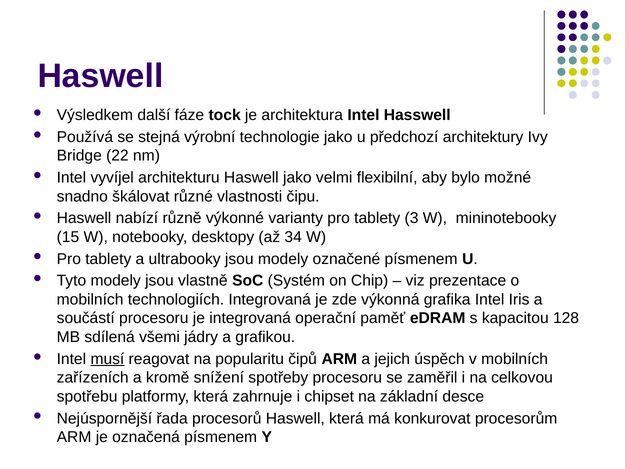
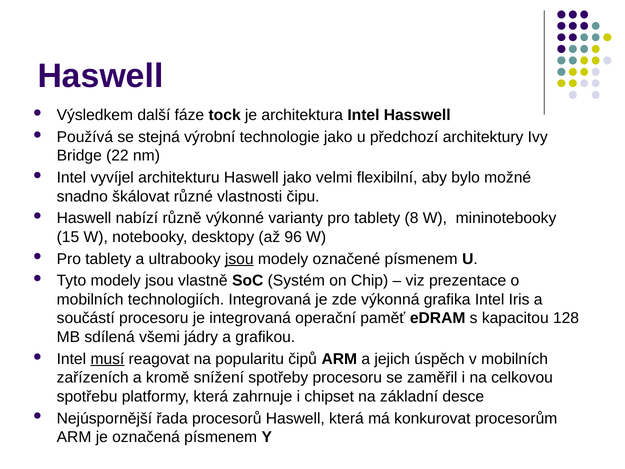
3: 3 -> 8 (412, 218)
34: 34 -> 96 (293, 237)
jsou underline: none -> present (239, 259)
